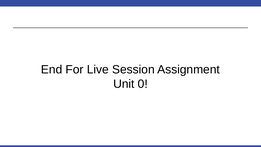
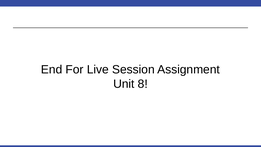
0: 0 -> 8 (143, 84)
